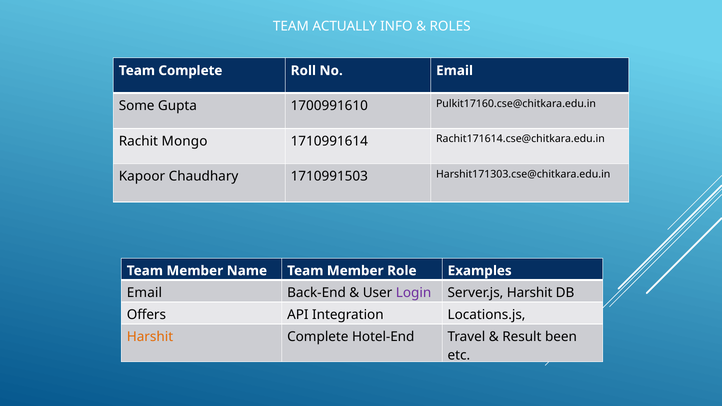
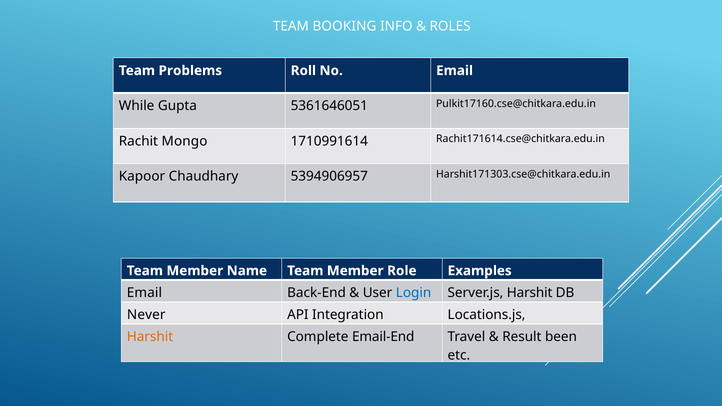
ACTUALLY: ACTUALLY -> BOOKING (344, 27)
Team Complete: Complete -> Problems (190, 71)
Some: Some -> While (137, 106)
1700991610: 1700991610 -> 5361646051 (329, 106)
1710991503: 1710991503 -> 5394906957 (329, 177)
Login colour: purple -> blue (414, 293)
Offers: Offers -> Never (146, 315)
Hotel-End: Hotel-End -> Email-End (383, 337)
